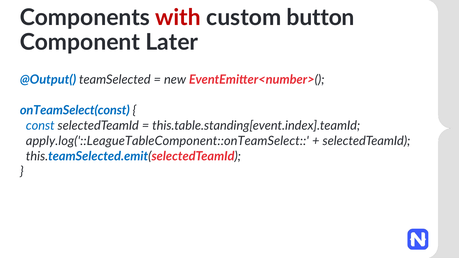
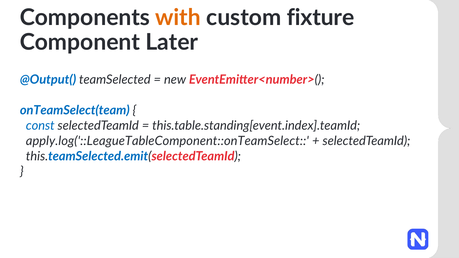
with colour: red -> orange (178, 18)
button: button -> fixture (321, 18)
onTeamSelect(const: onTeamSelect(const -> onTeamSelect(team (75, 110)
